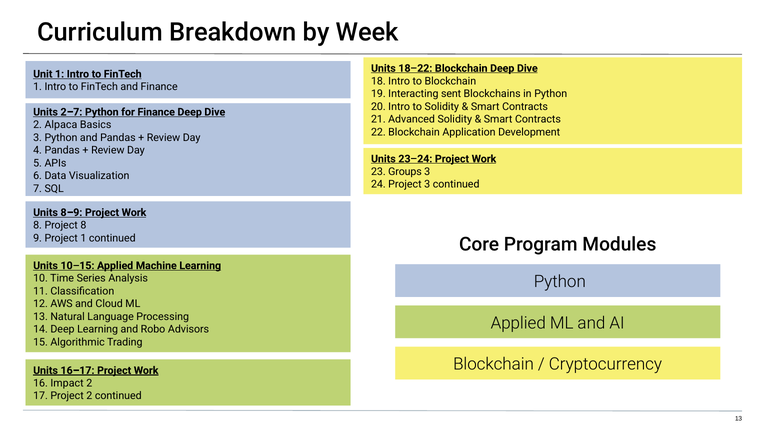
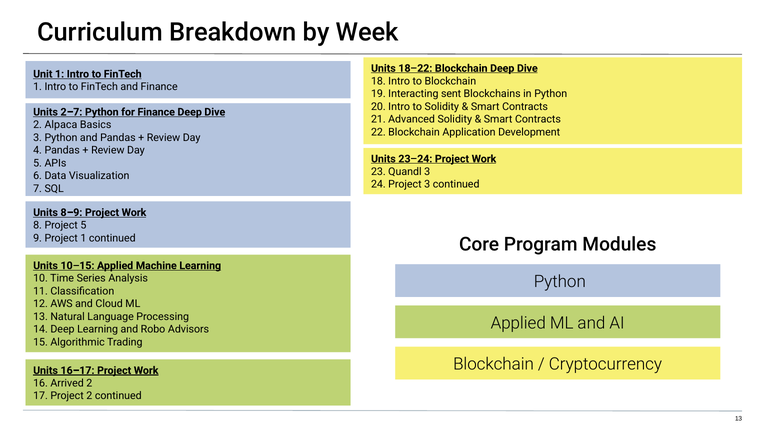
Groups: Groups -> Quandl (405, 172)
Project 8: 8 -> 5 (83, 225)
Impact: Impact -> Arrived (67, 384)
